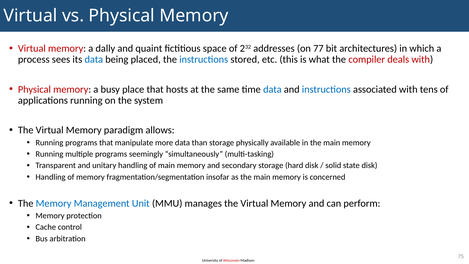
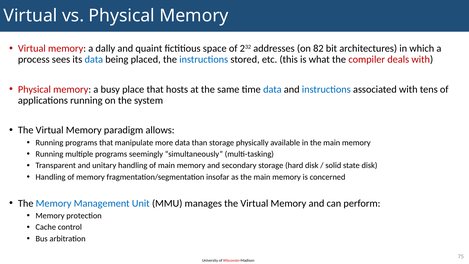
77: 77 -> 82 (318, 48)
